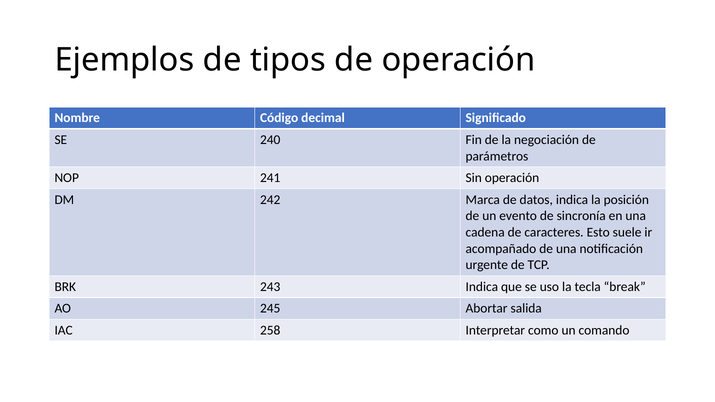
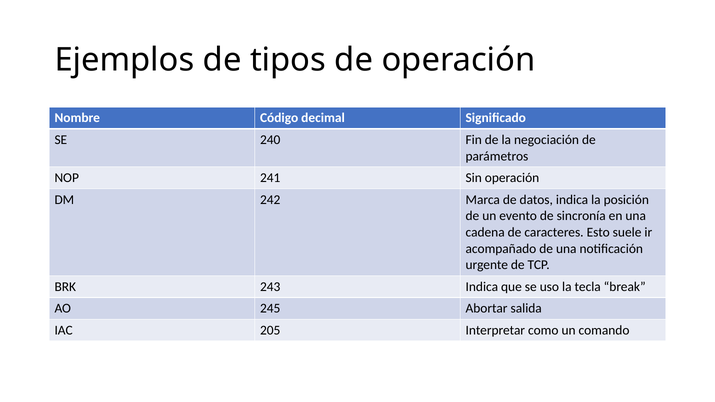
258: 258 -> 205 (270, 330)
